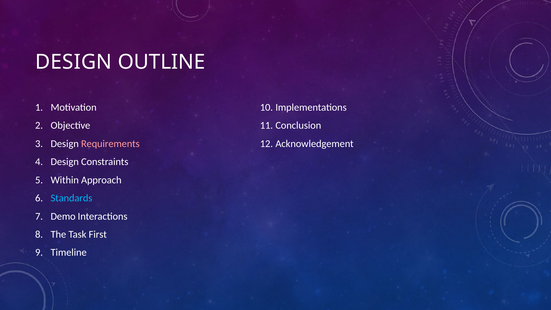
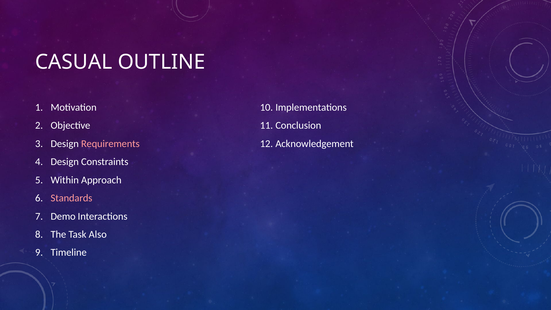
DESIGN: DESIGN -> CASUAL (74, 62)
Standards colour: light blue -> pink (71, 198)
First: First -> Also (98, 234)
